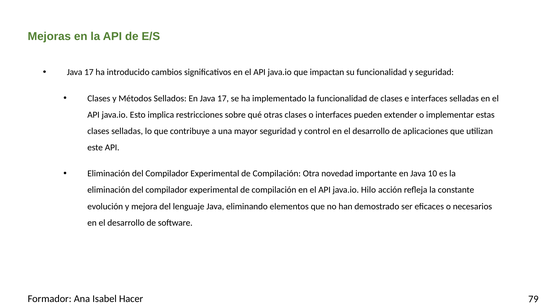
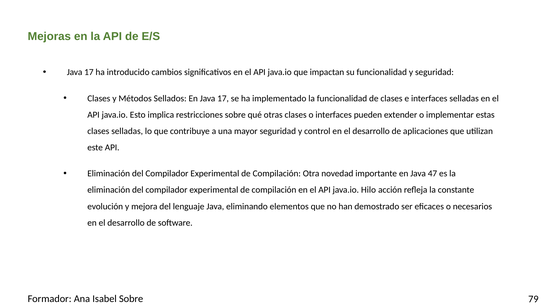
10: 10 -> 47 (432, 174)
Isabel Hacer: Hacer -> Sobre (131, 299)
